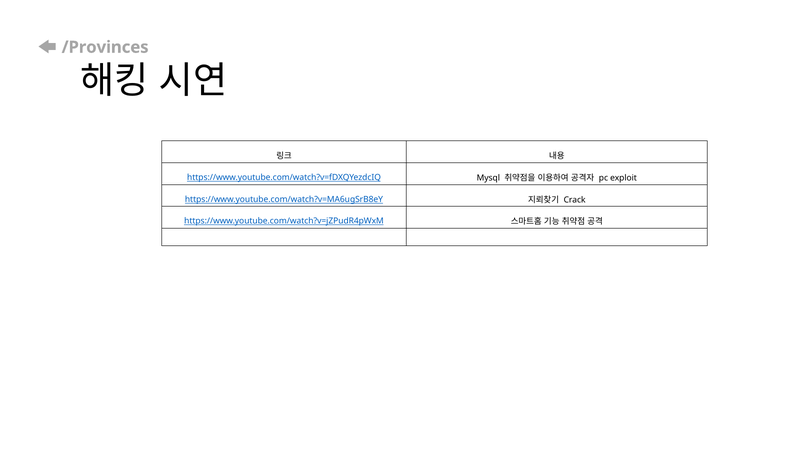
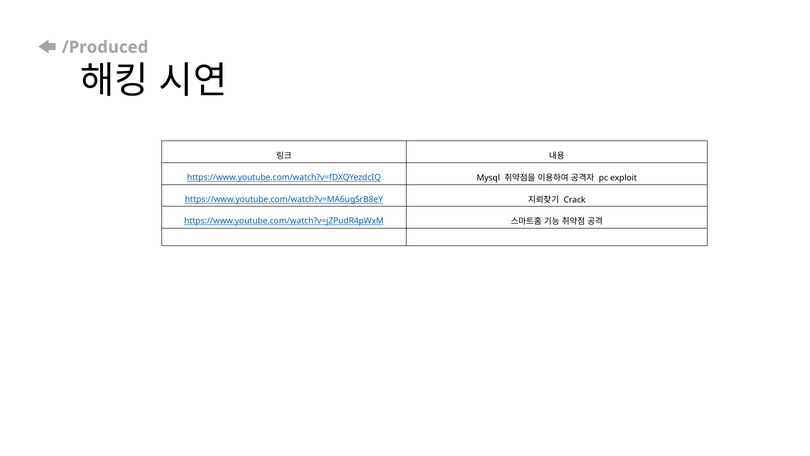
/Provinces: /Provinces -> /Produced (105, 47)
